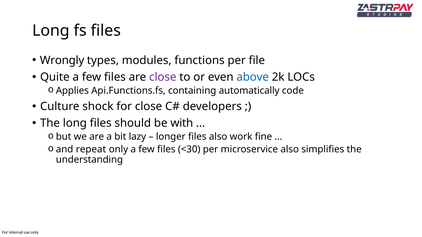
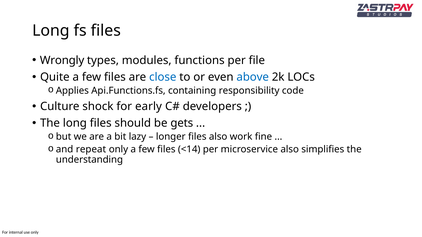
close colour: purple -> blue (163, 77)
automatically: automatically -> responsibility (249, 91)
for close: close -> early (149, 107)
with: with -> gets (182, 123)
<30: <30 -> <14 (189, 150)
